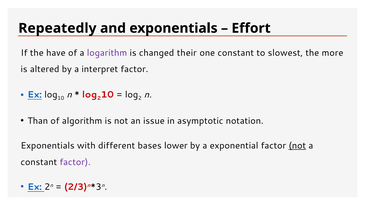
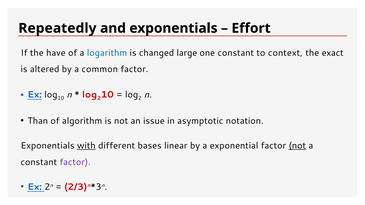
logarithm colour: purple -> blue (107, 53)
their: their -> large (187, 53)
slowest: slowest -> context (285, 53)
more: more -> exact (333, 53)
interpret: interpret -> common (100, 69)
with underline: none -> present (86, 146)
lower: lower -> linear (176, 146)
